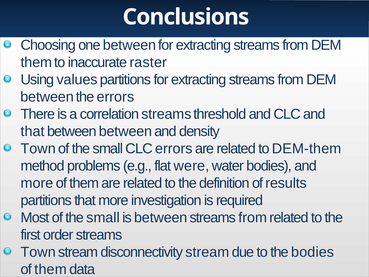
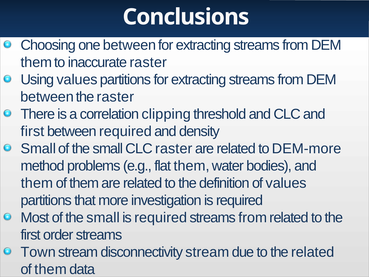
the errors: errors -> raster (115, 97)
correlation streams: streams -> clipping (166, 114)
that: that -> first (33, 131)
between between: between -> required (125, 131)
Town: Town -> Small (38, 149)
CLC errors: errors -> raster (174, 149)
DEM-them: DEM-them -> DEM-more (307, 149)
flat were: were -> them (192, 166)
more: more -> them (37, 183)
of results: results -> values (286, 183)
between: between -> required (161, 218)
the bodies: bodies -> related (313, 252)
